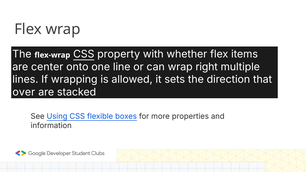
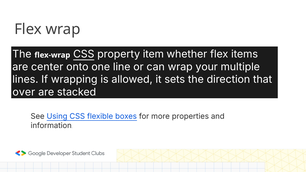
with: with -> item (153, 54)
right: right -> your (207, 67)
